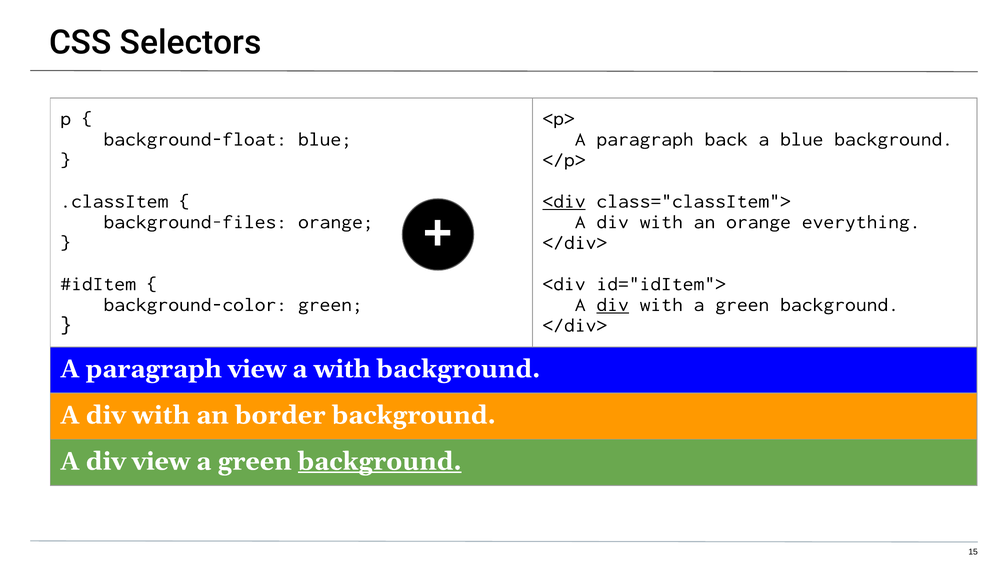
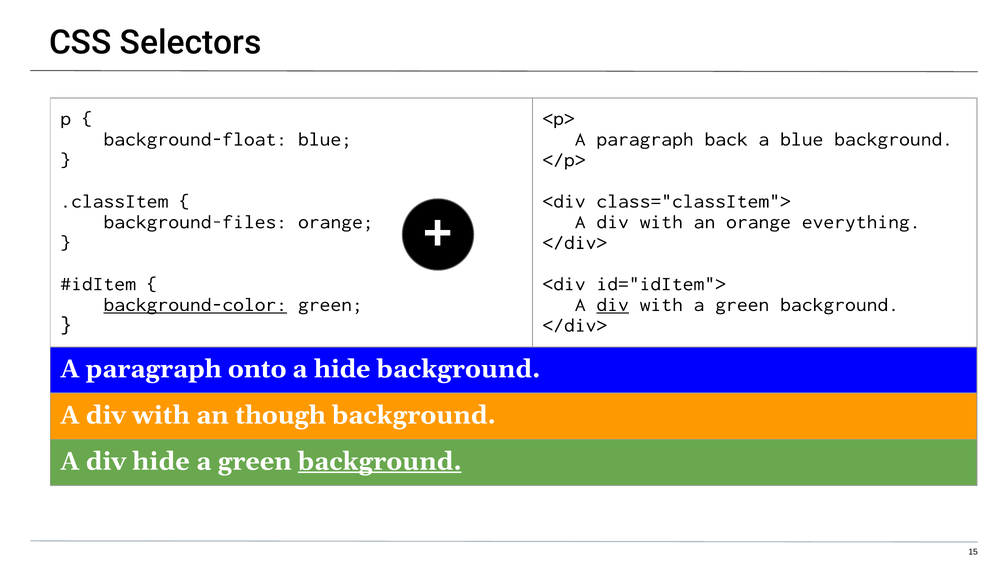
<div underline: present -> none (564, 201)
background-color underline: none -> present (195, 304)
paragraph view: view -> onto (257, 369)
a with: with -> hide (342, 369)
border: border -> though (281, 415)
div view: view -> hide (161, 461)
